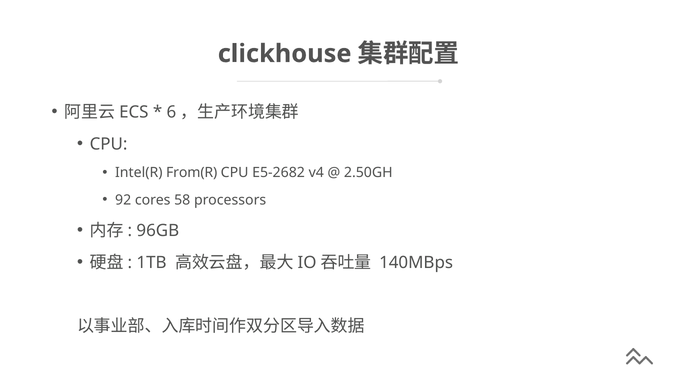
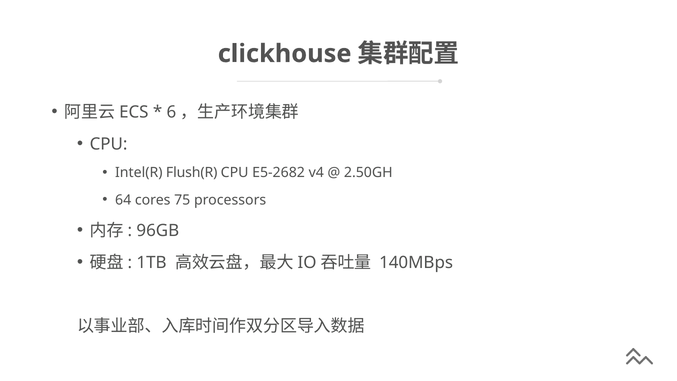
From(R: From(R -> Flush(R (192, 173)
92: 92 -> 64 (123, 200)
58: 58 -> 75 (182, 200)
